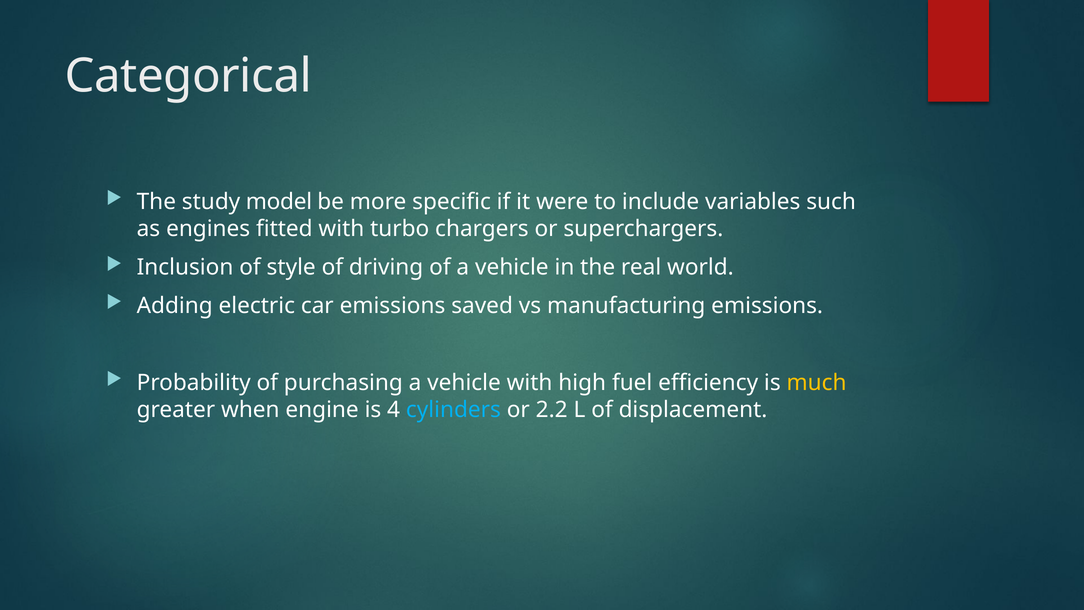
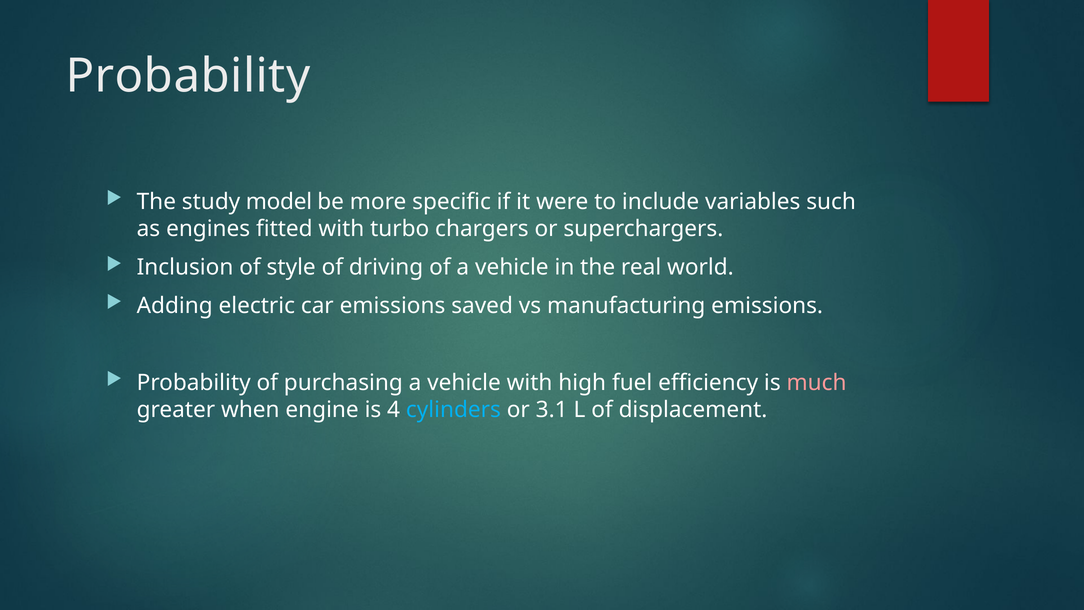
Categorical: Categorical -> Probability (188, 76)
much colour: yellow -> pink (817, 382)
2.2: 2.2 -> 3.1 (552, 410)
